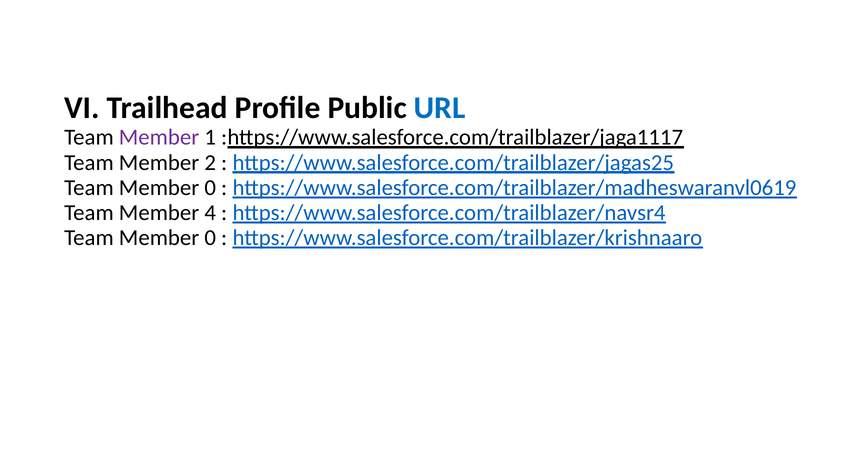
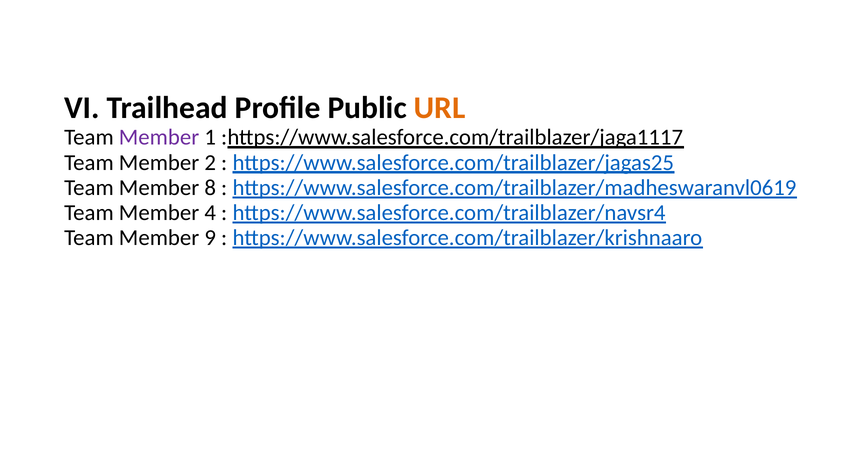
URL colour: blue -> orange (440, 108)
0: 0 -> 8 (210, 188)
0: 0 -> 9 (210, 238)
